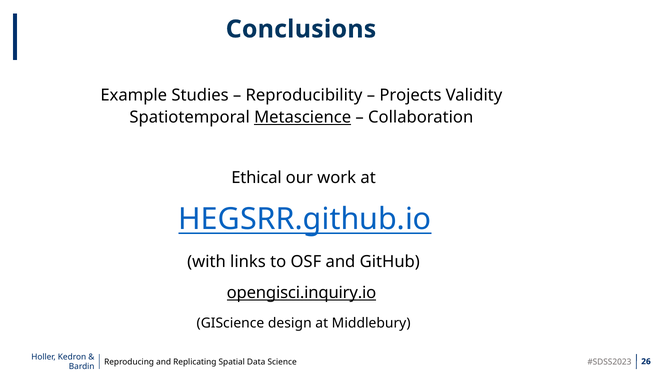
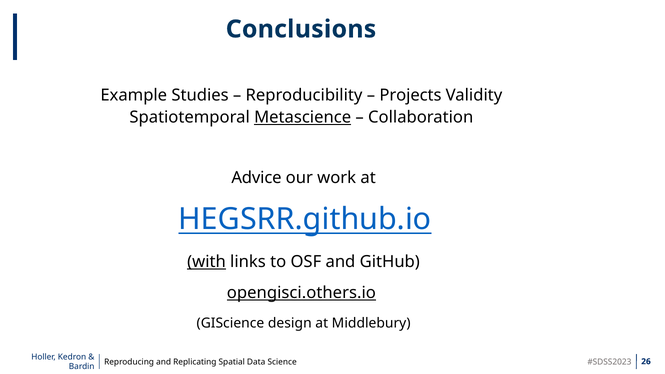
Ethical: Ethical -> Advice (256, 178)
with underline: none -> present (207, 262)
opengisci.inquiry.io: opengisci.inquiry.io -> opengisci.others.io (301, 293)
